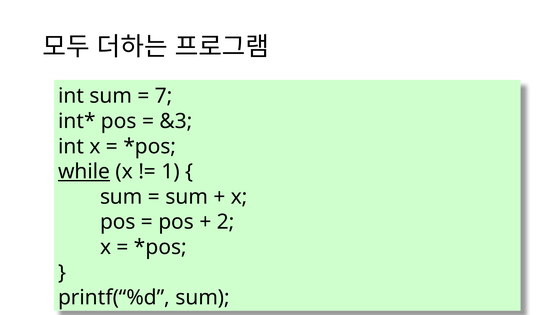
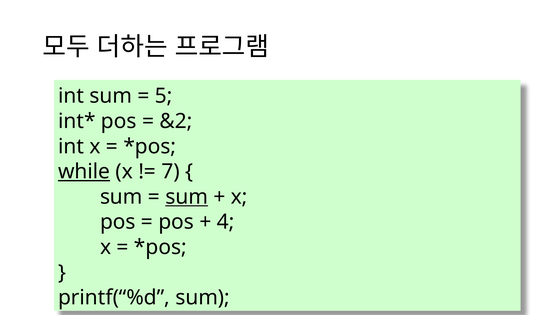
7: 7 -> 5 (164, 96)
&3: &3 -> &2 (176, 121)
1: 1 -> 7 (171, 171)
sum underline: none -> present (187, 196)
2: 2 -> 4 (226, 222)
